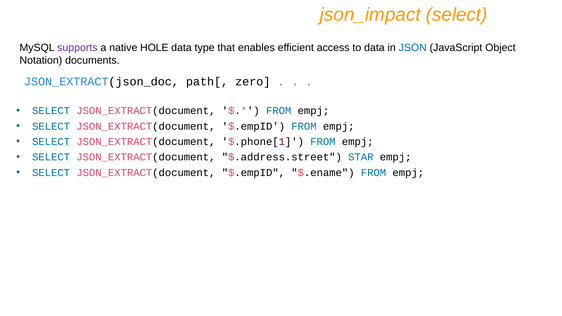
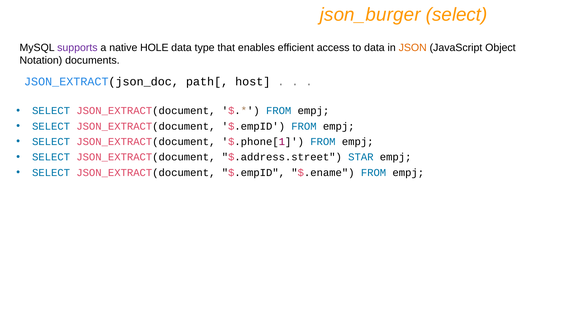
json_impact: json_impact -> json_burger (370, 15)
JSON colour: blue -> orange (413, 48)
zero: zero -> host (253, 82)
